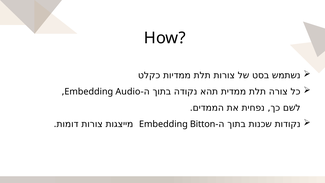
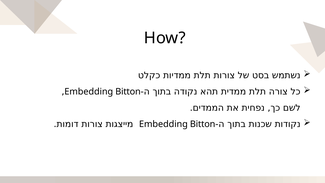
Audio: Audio -> Bitton (128, 92)
